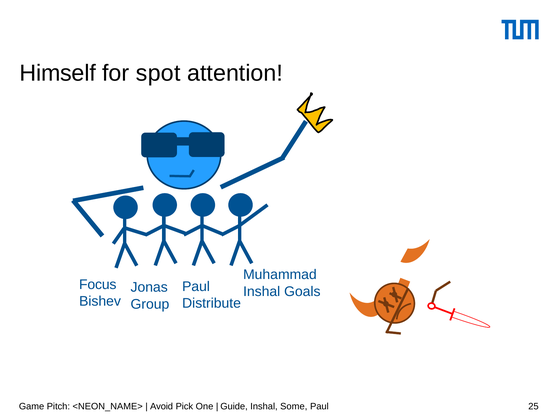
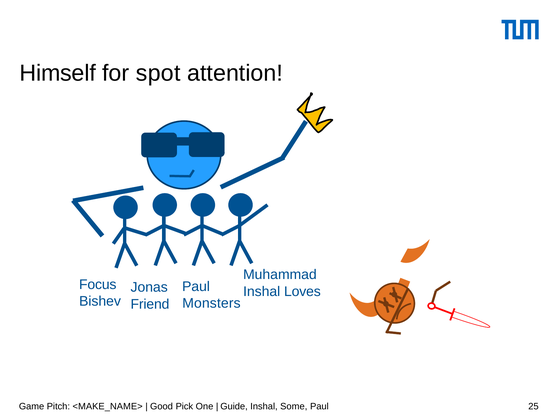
Goals: Goals -> Loves (302, 292)
Distribute: Distribute -> Monsters (211, 304)
Group: Group -> Friend (150, 304)
<NEON_NAME>: <NEON_NAME> -> <MAKE_NAME> (108, 407)
Avoid: Avoid -> Good (162, 407)
